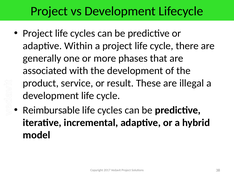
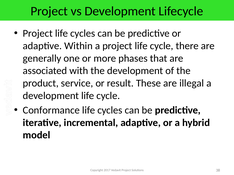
Reimbursable: Reimbursable -> Conformance (51, 110)
